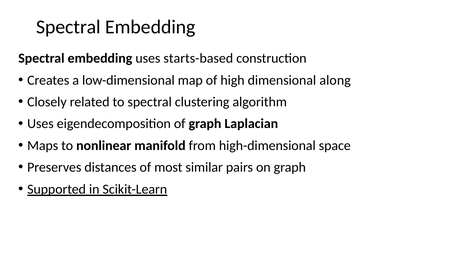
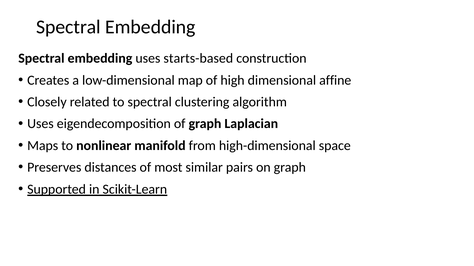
along: along -> affine (335, 80)
